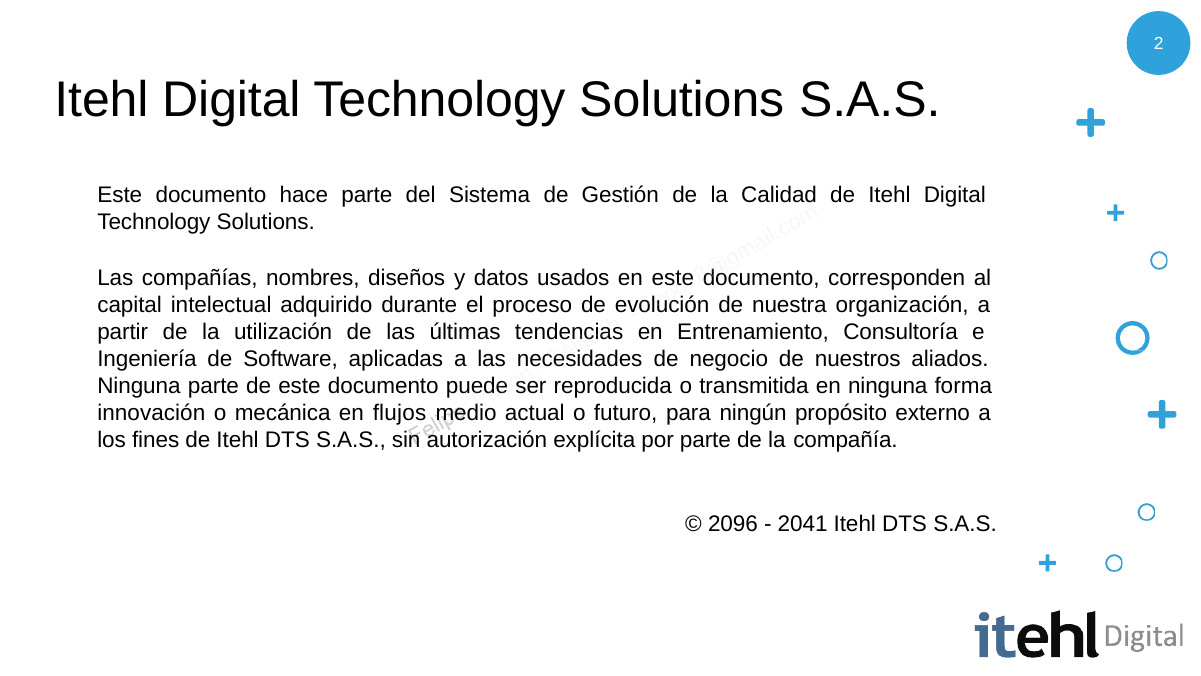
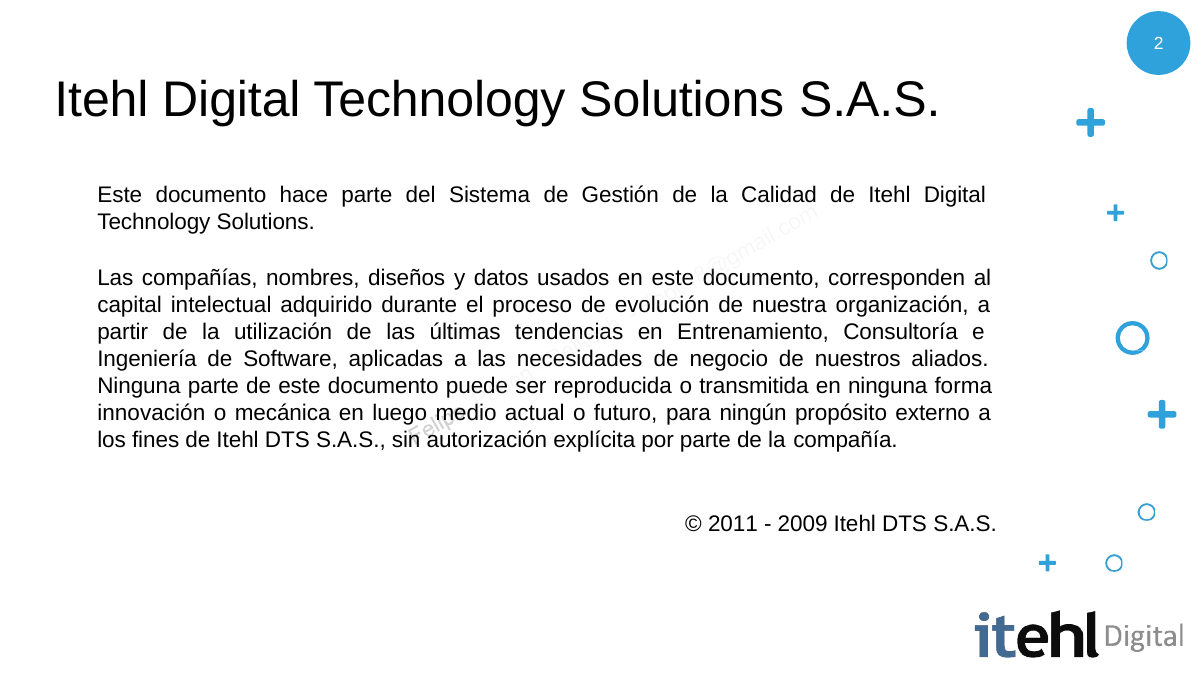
flujos: flujos -> luego (400, 413)
2096: 2096 -> 2011 (733, 523)
2041: 2041 -> 2009 (803, 523)
